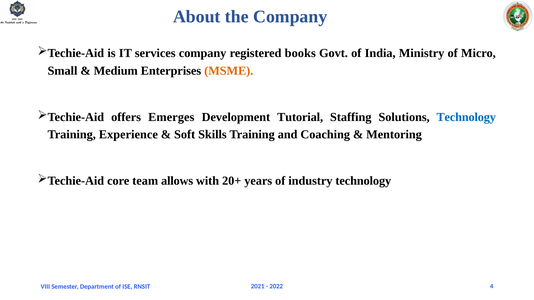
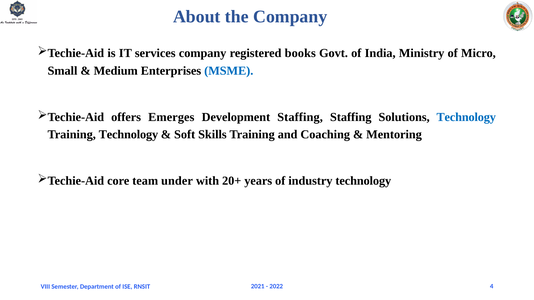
MSME colour: orange -> blue (229, 71)
Development Tutorial: Tutorial -> Staffing (300, 117)
Training Experience: Experience -> Technology (128, 135)
allows: allows -> under (177, 181)
